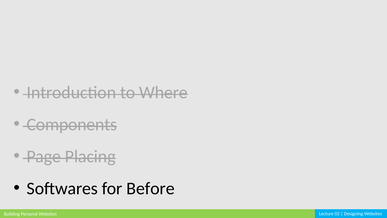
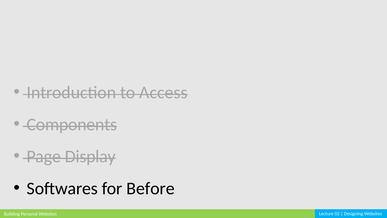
Where: Where -> Access (163, 92)
Placing: Placing -> Display (90, 156)
